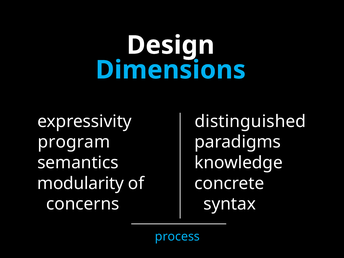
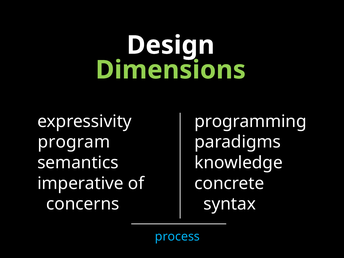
Dimensions colour: light blue -> light green (171, 70)
distinguished: distinguished -> programming (250, 121)
modularity: modularity -> imperative (80, 183)
